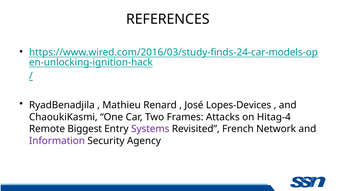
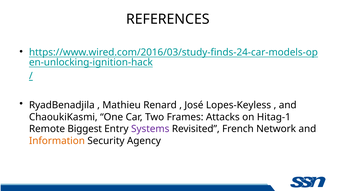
Lopes-Devices: Lopes-Devices -> Lopes-Keyless (239, 105)
Hitag-4: Hitag-4 -> Hitag-1 (274, 117)
Information colour: purple -> orange (57, 141)
